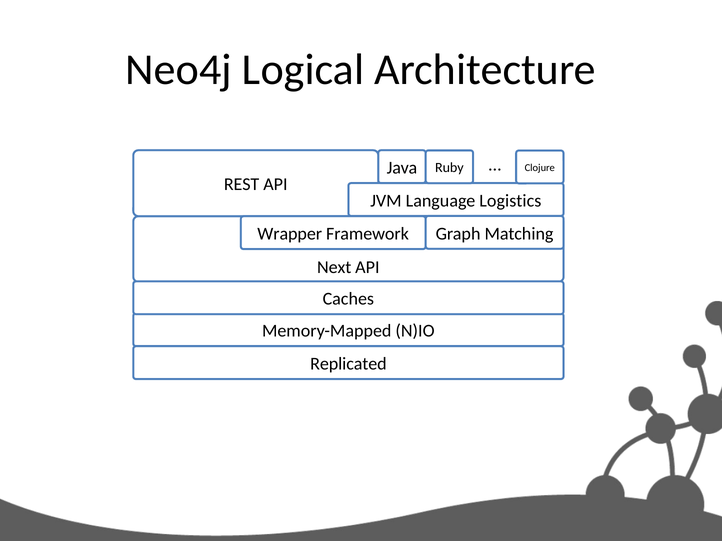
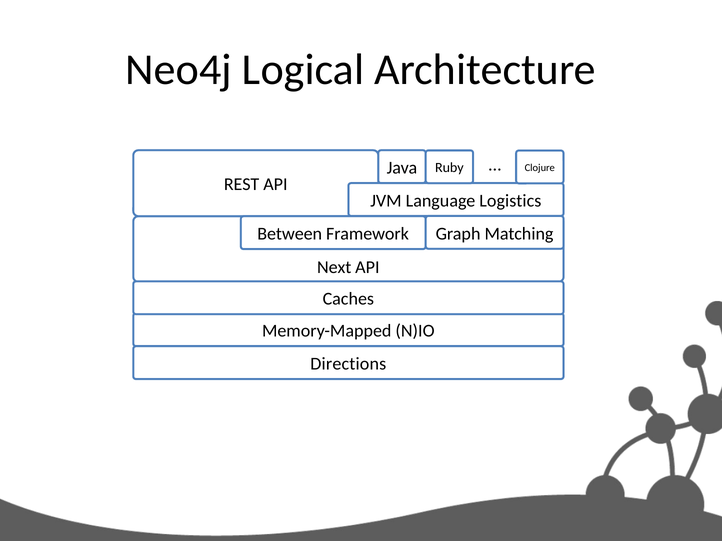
Wrapper: Wrapper -> Between (290, 234)
Replicated: Replicated -> Directions (348, 364)
